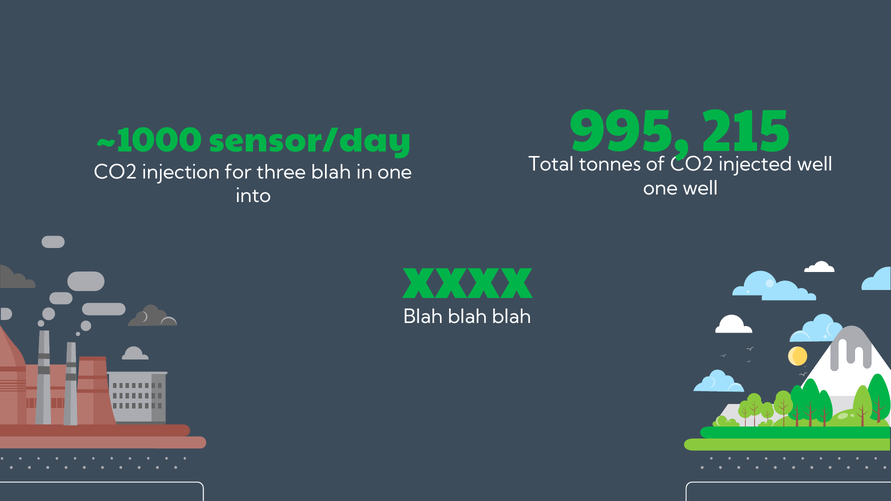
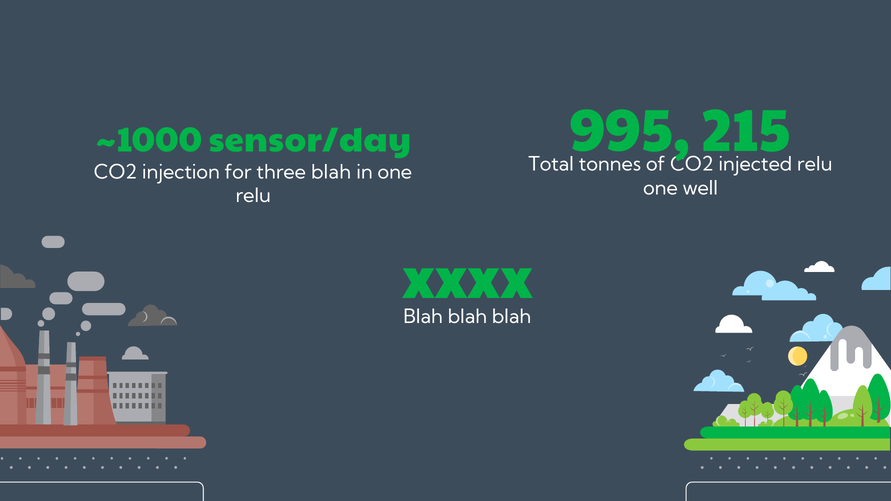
well: well -> relu (815, 165)
into: into -> relu (253, 196)
